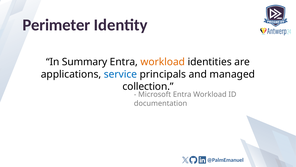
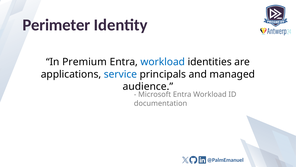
Summary: Summary -> Premium (85, 62)
workload colour: orange -> blue (163, 62)
collection: collection -> audience (148, 86)
